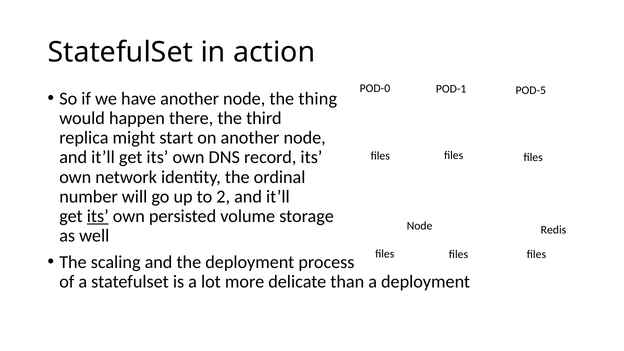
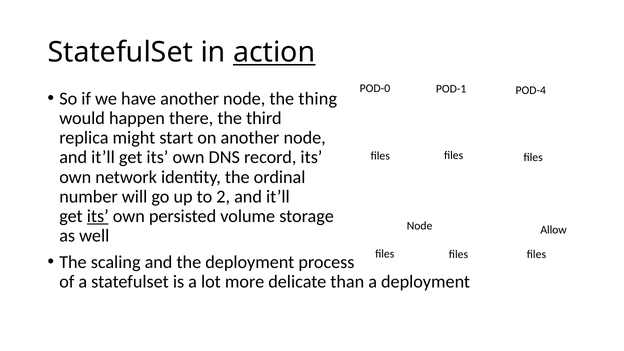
action underline: none -> present (274, 52)
POD-5: POD-5 -> POD-4 (531, 90)
Redis: Redis -> Allow (554, 230)
